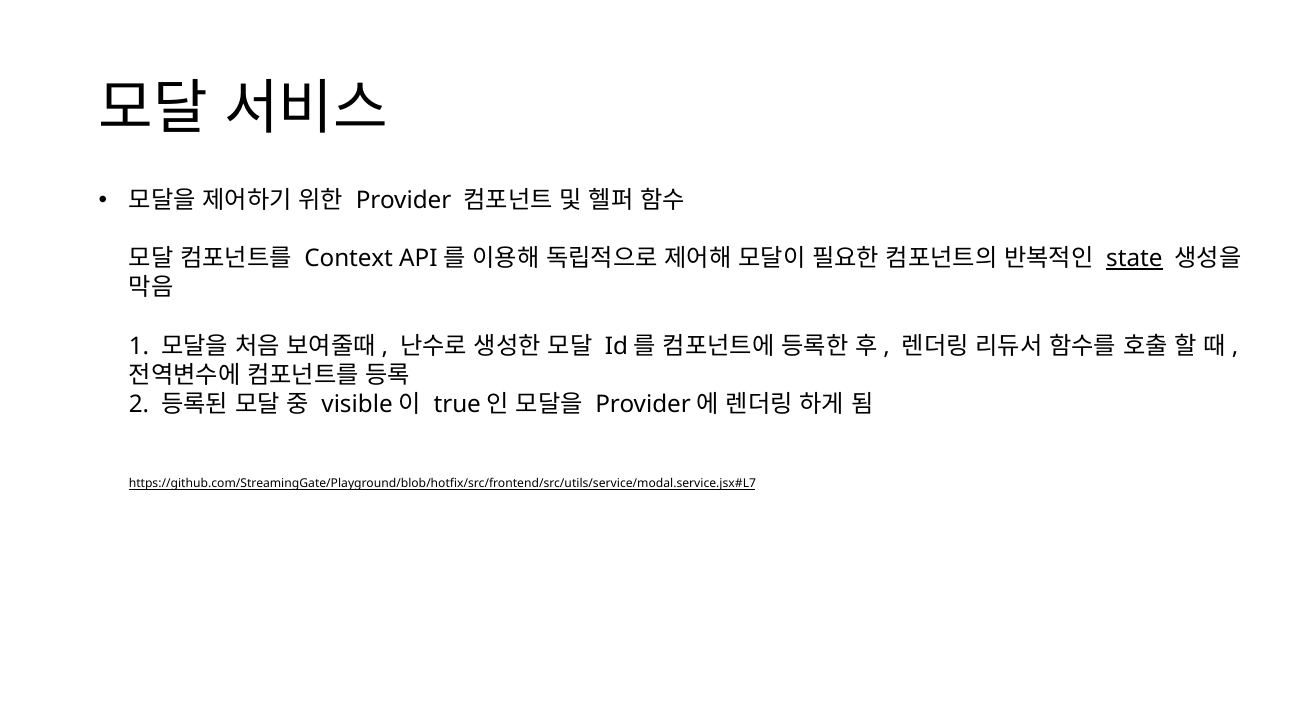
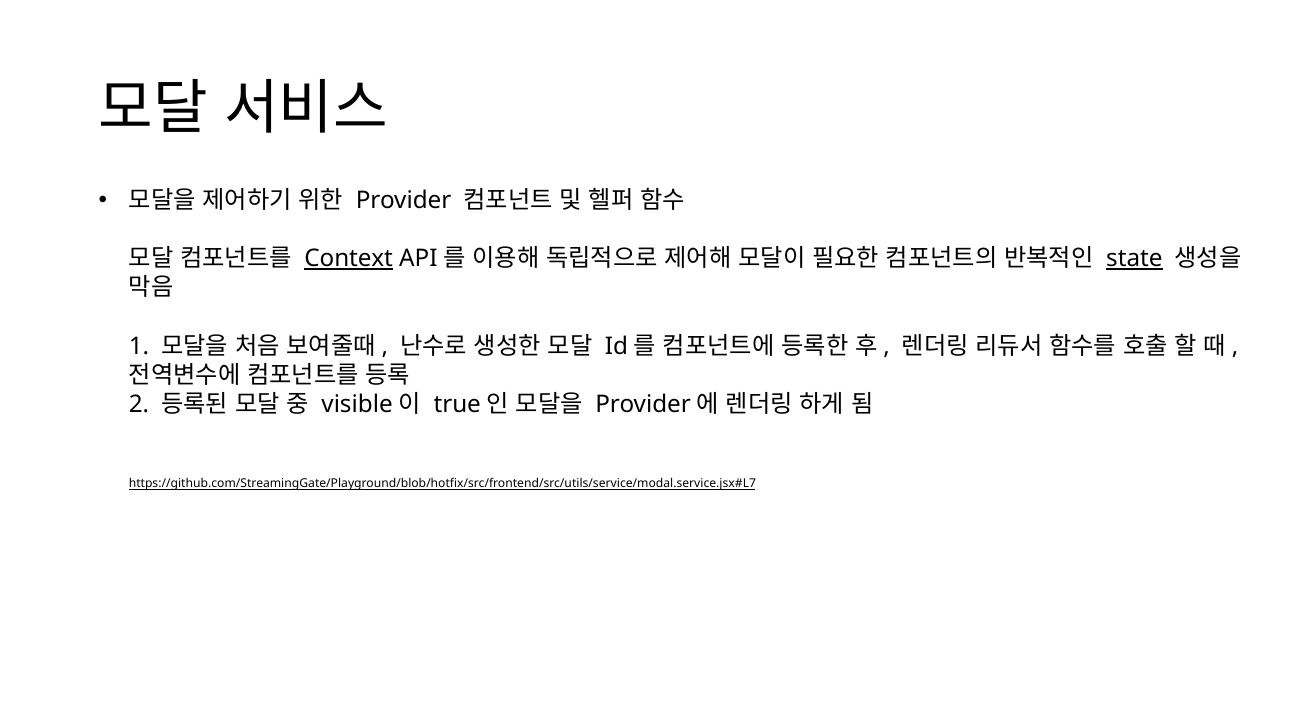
Context underline: none -> present (349, 259)
